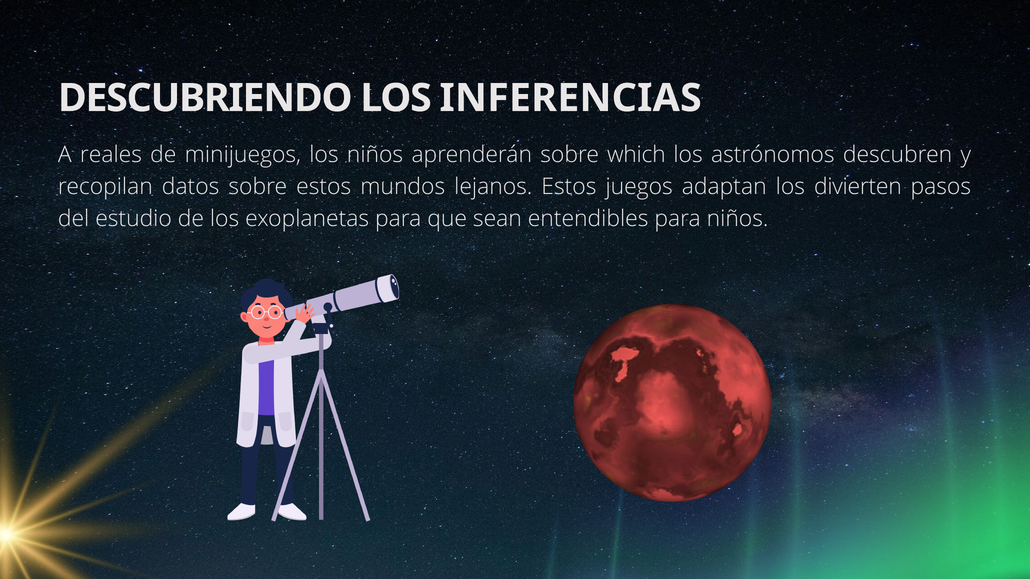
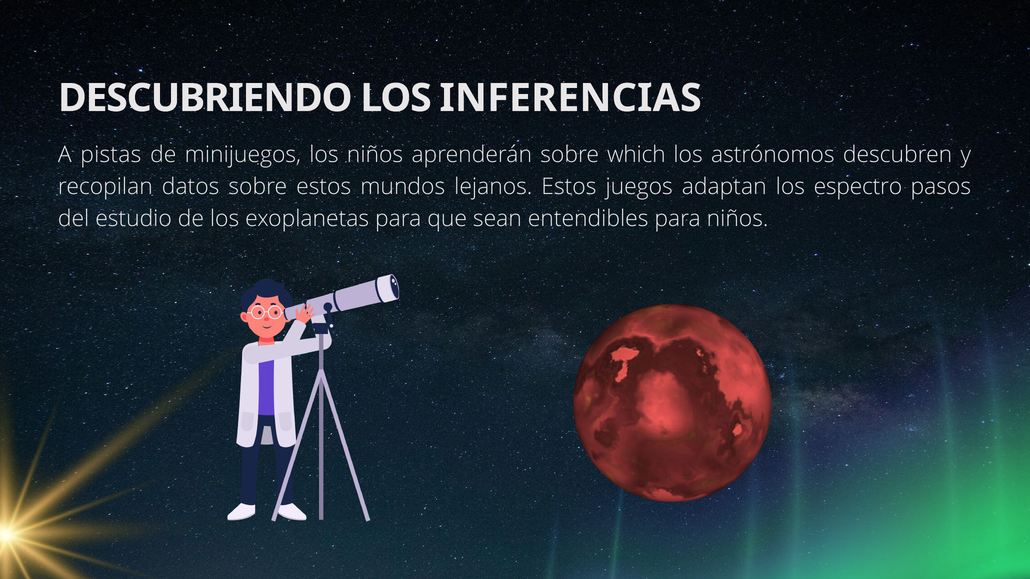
reales: reales -> pistas (111, 155)
divierten: divierten -> espectro (858, 187)
